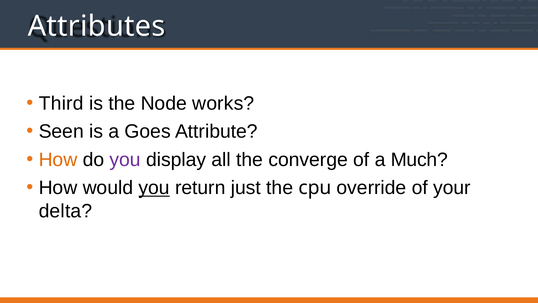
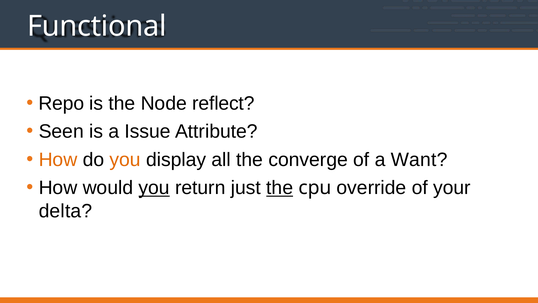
Attributes: Attributes -> Functional (97, 26)
Third: Third -> Repo (61, 103)
works: works -> reflect (223, 103)
Goes: Goes -> Issue (148, 131)
you colour: purple -> orange (125, 159)
Much: Much -> Want (419, 159)
the underline: none -> present (280, 188)
